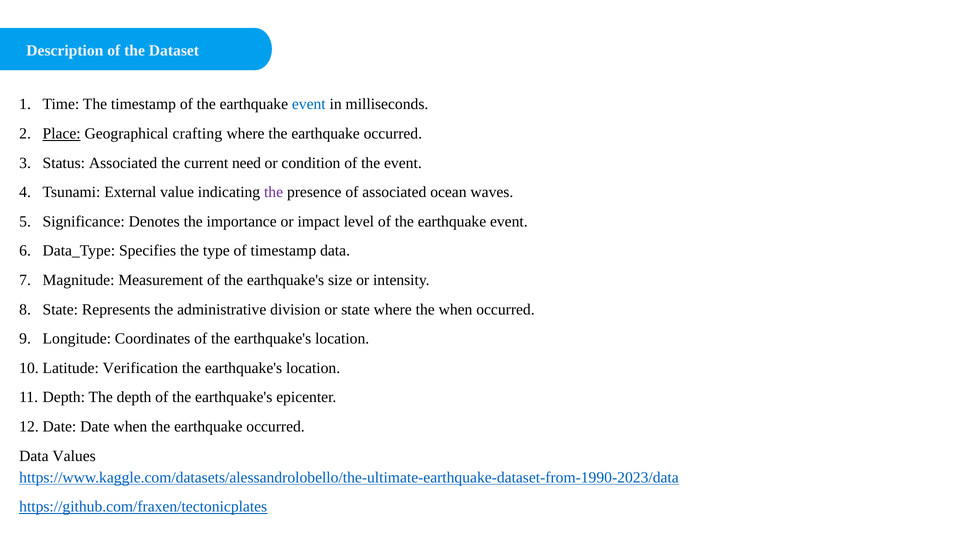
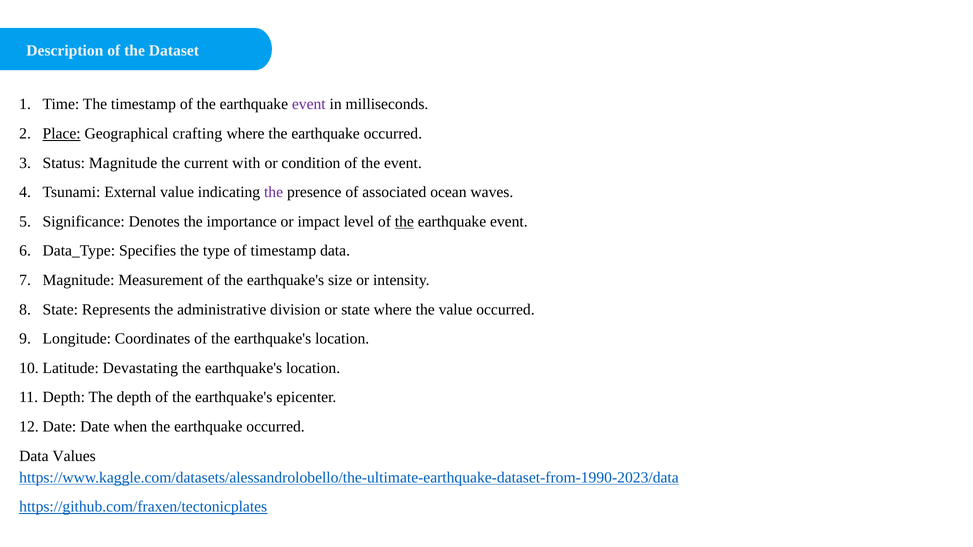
event colour: blue -> purple (309, 104)
Status Associated: Associated -> Magnitude (123, 163)
need: need -> with (246, 163)
the underline: none -> present (404, 222)
the when: when -> value (456, 310)
Verification: Verification -> Devastating (140, 368)
